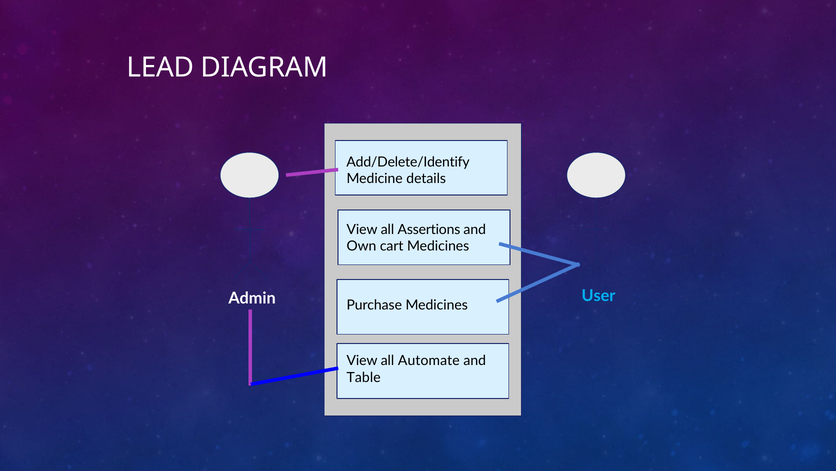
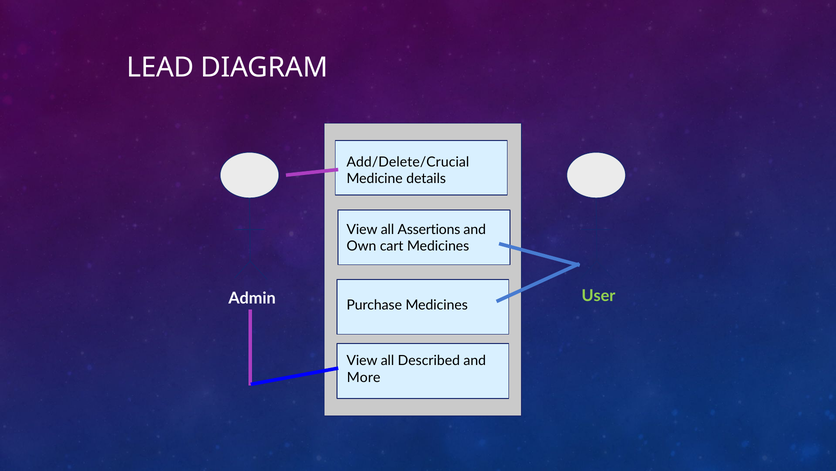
Add/Delete/Identify: Add/Delete/Identify -> Add/Delete/Crucial (408, 162)
User colour: light blue -> light green (598, 296)
Automate: Automate -> Described (429, 360)
Table: Table -> More (364, 377)
